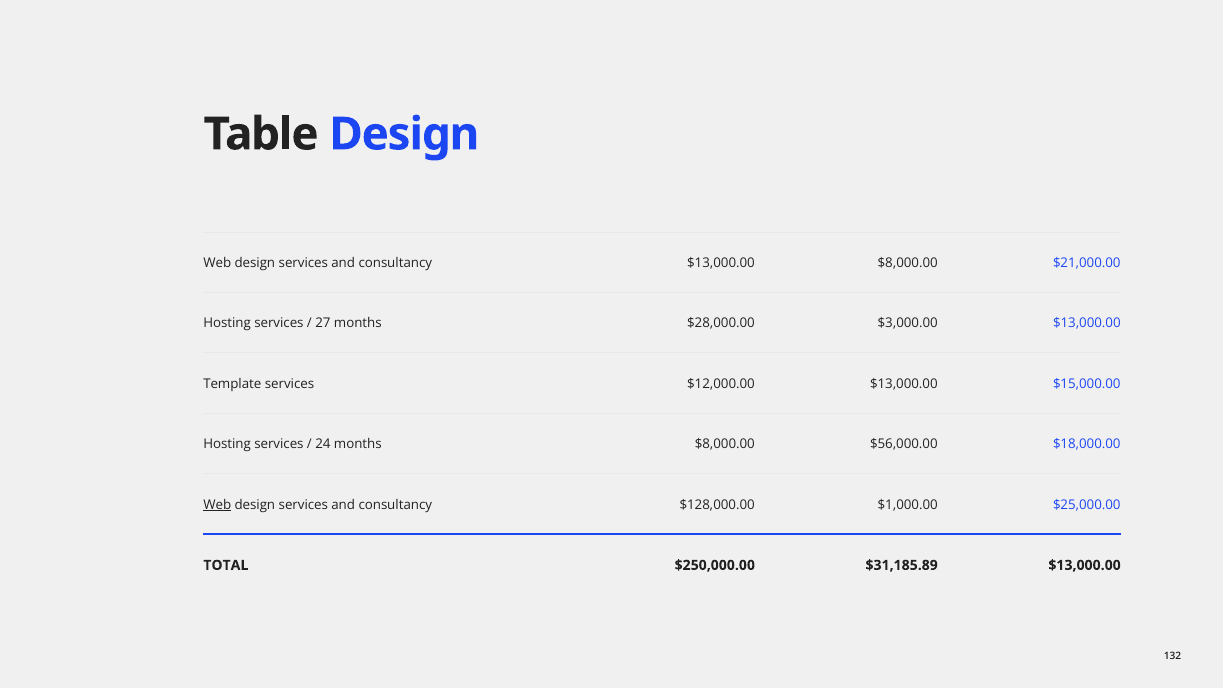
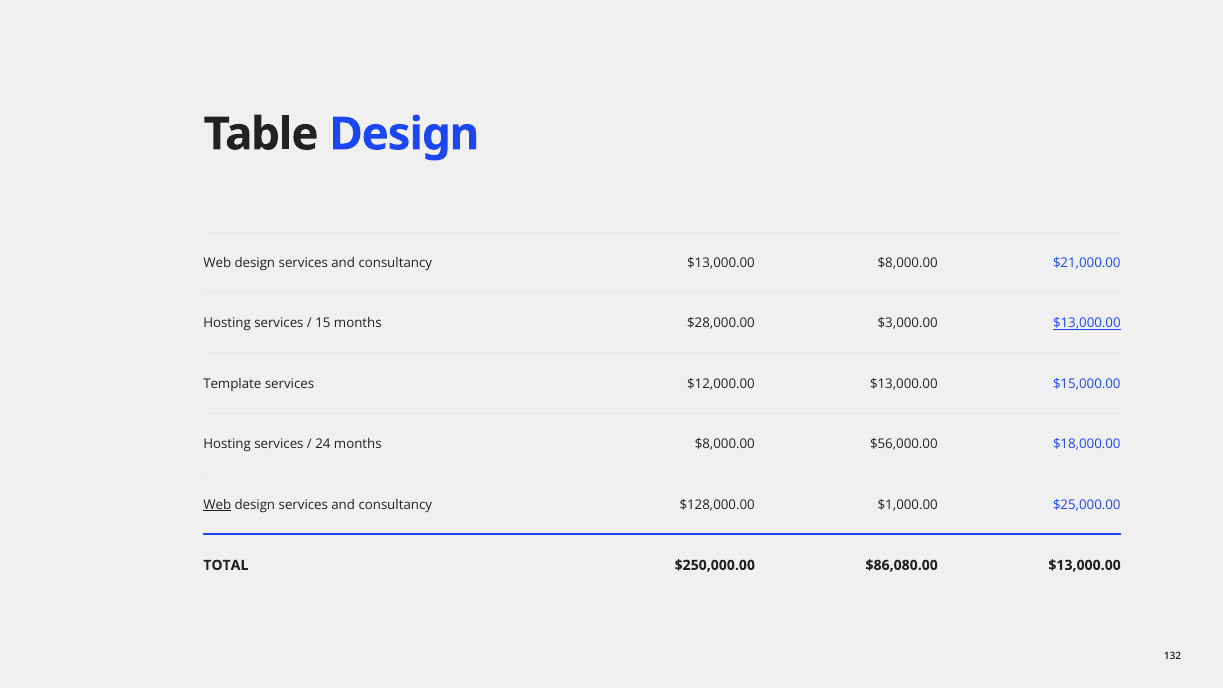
27: 27 -> 15 (323, 323)
$13,000.00 underline: none -> present (1087, 323)
$31,185.89: $31,185.89 -> $86,080.00 (902, 565)
